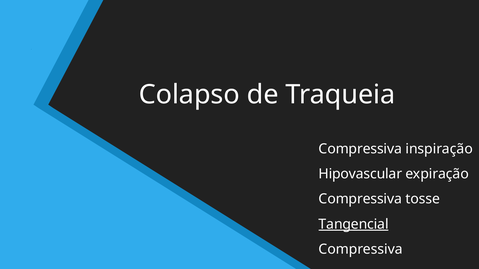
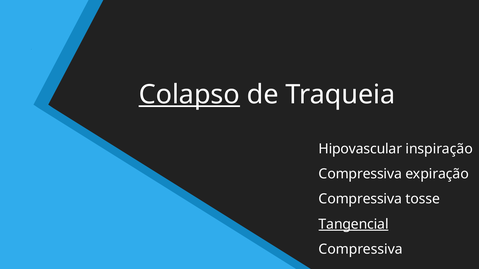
Colapso underline: none -> present (189, 95)
Compressiva: Compressiva -> Hipovascular (360, 149)
Hipovascular: Hipovascular -> Compressiva (360, 174)
